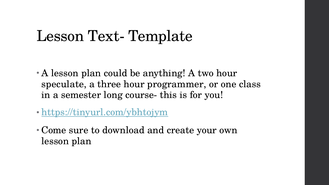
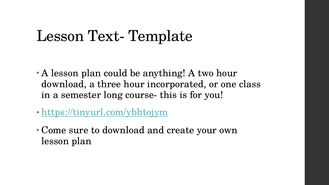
speculate: speculate -> download (64, 84)
programmer: programmer -> incorporated (177, 84)
